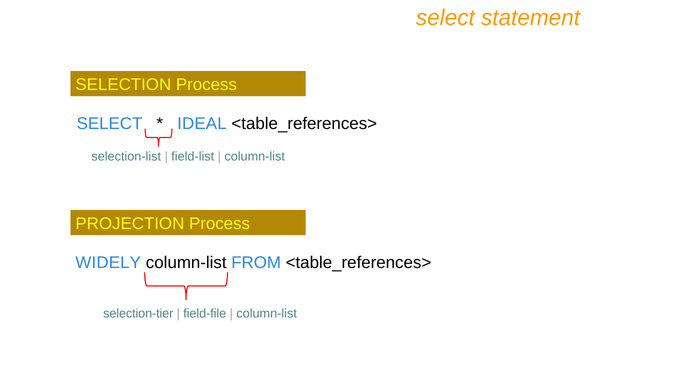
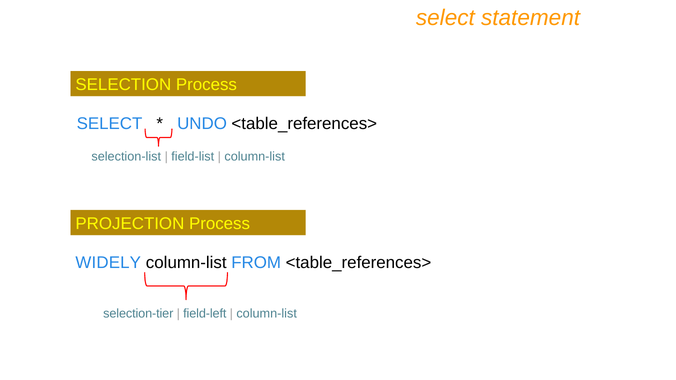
IDEAL: IDEAL -> UNDO (202, 124)
field-file: field-file -> field-left (205, 314)
